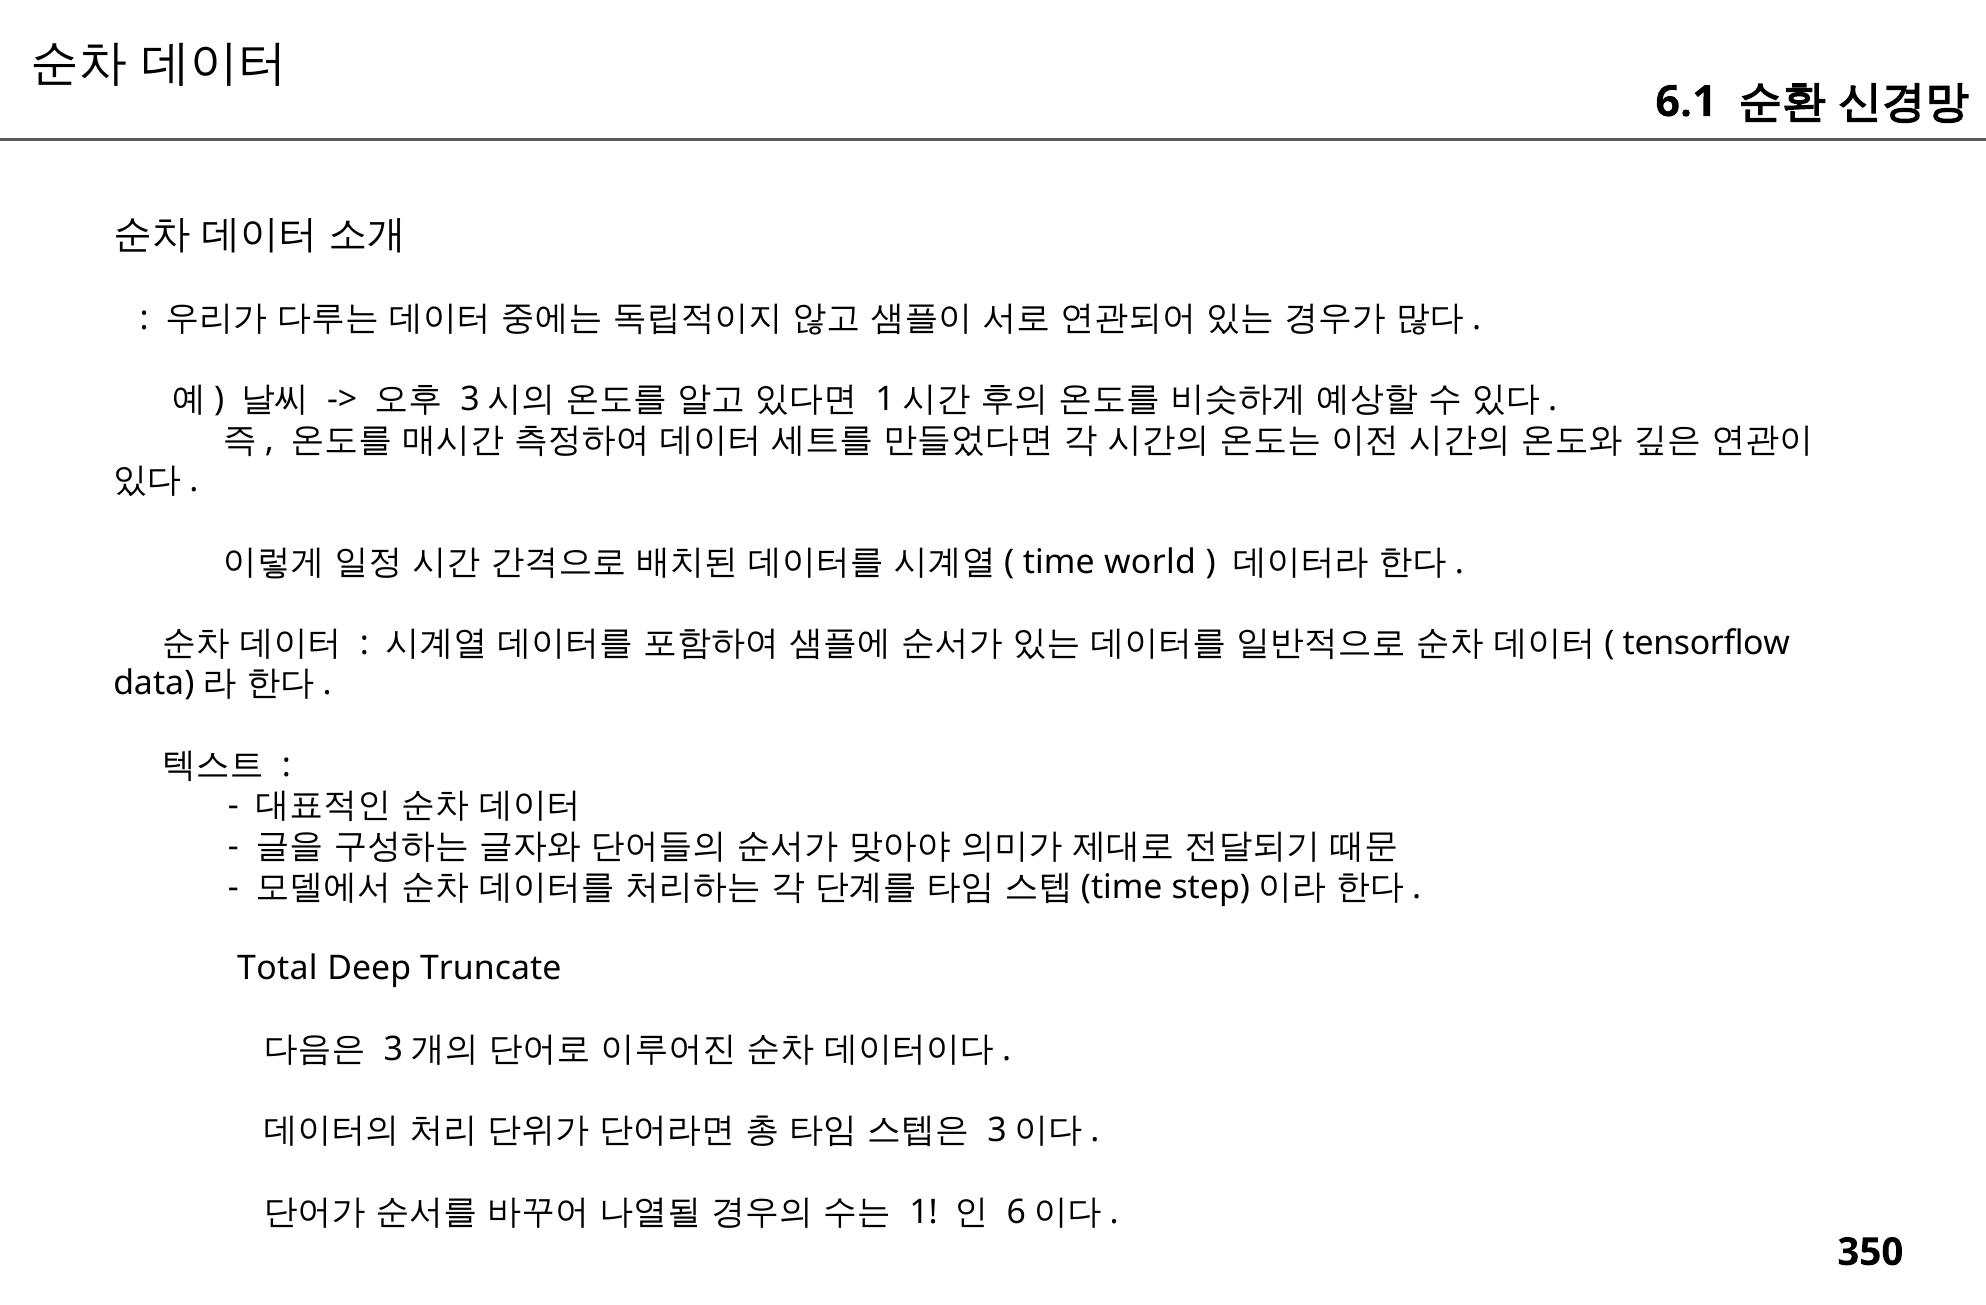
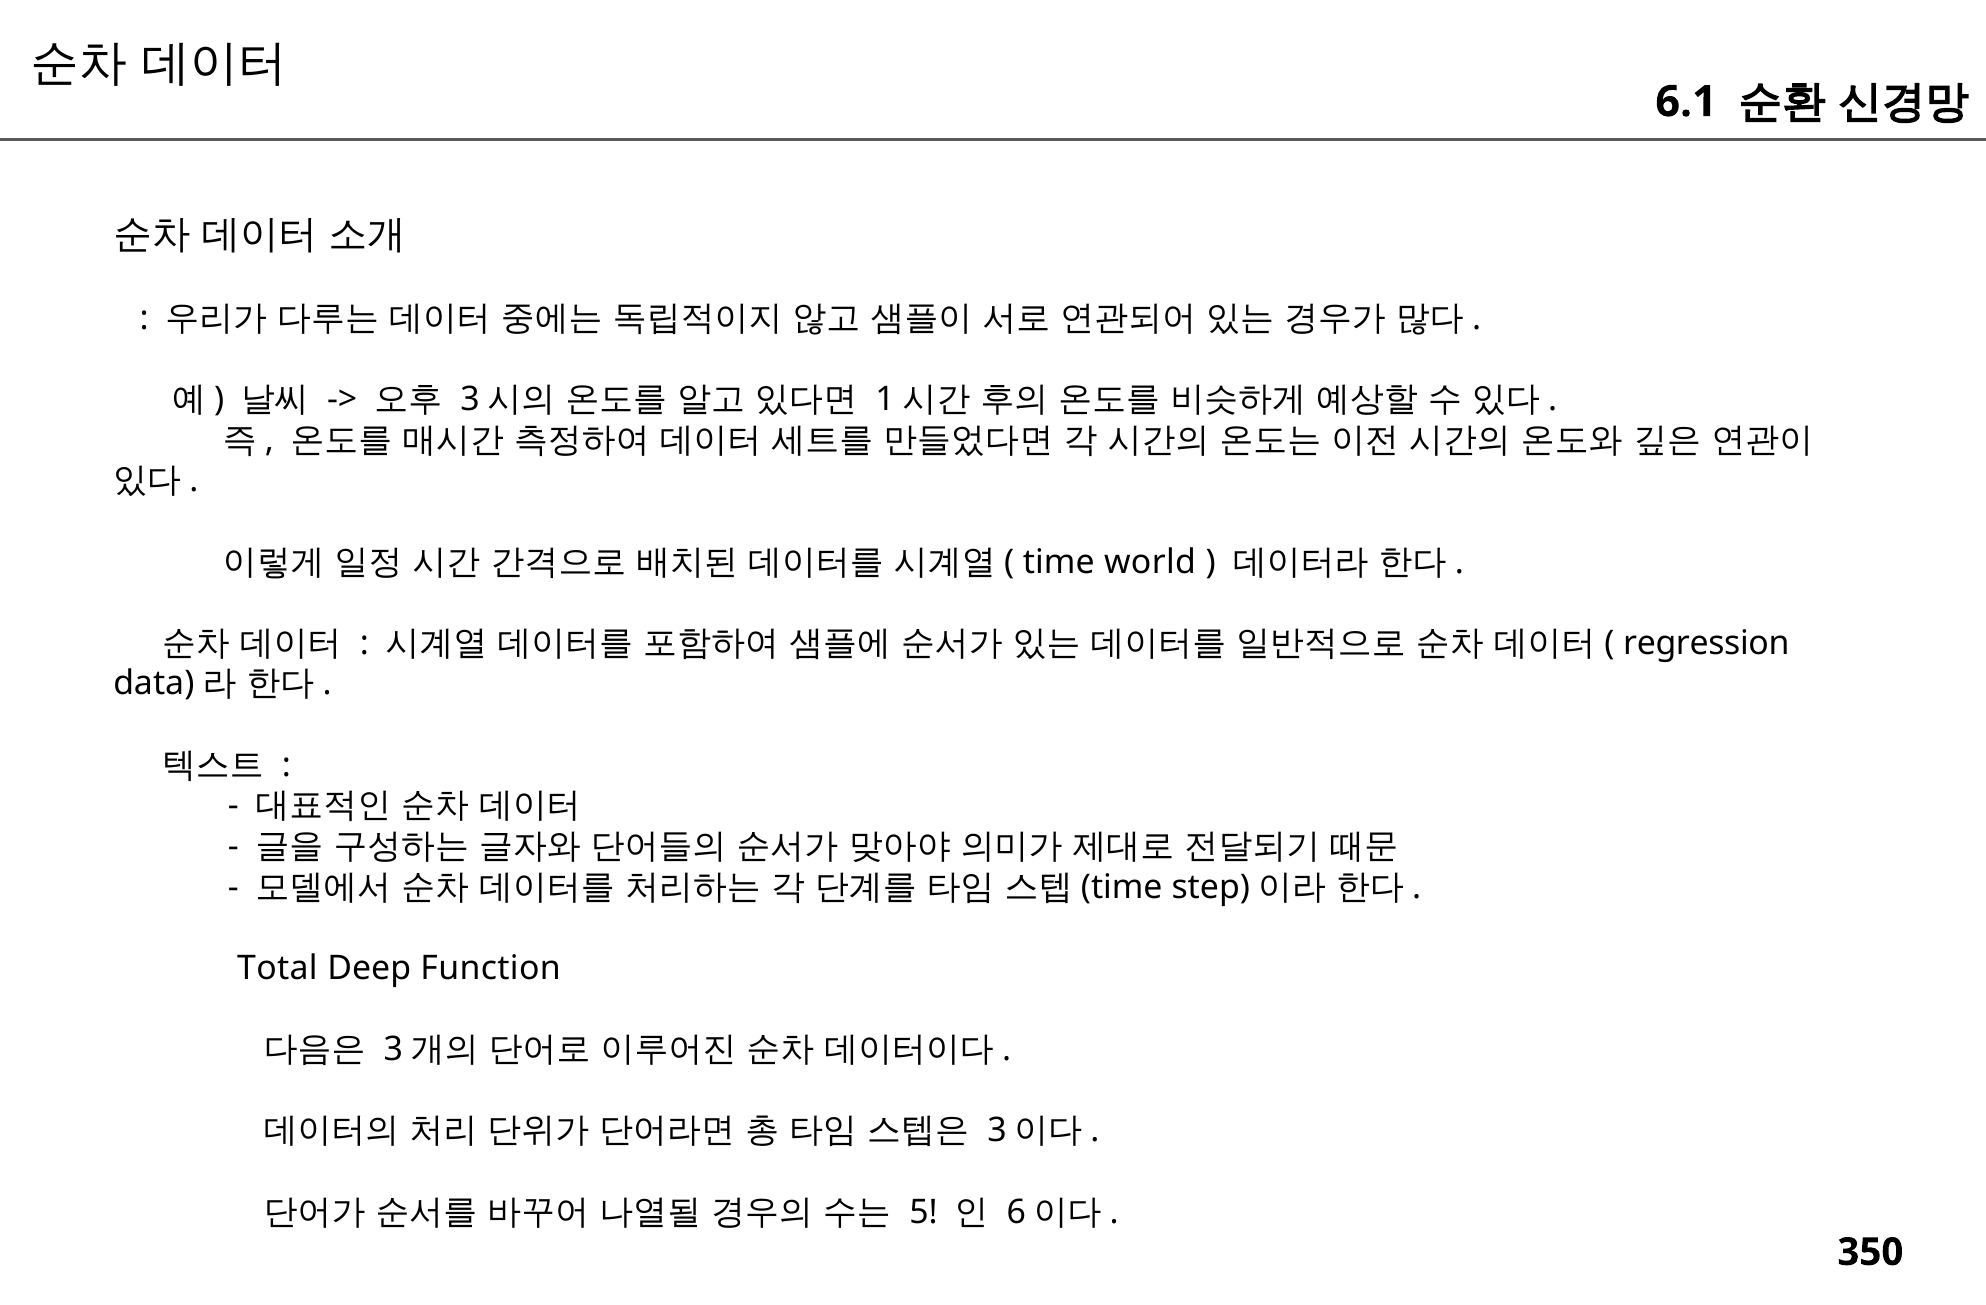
tensorflow: tensorflow -> regression (1706, 643)
Truncate: Truncate -> Function (491, 968)
1: 1 -> 5 (923, 1211)
